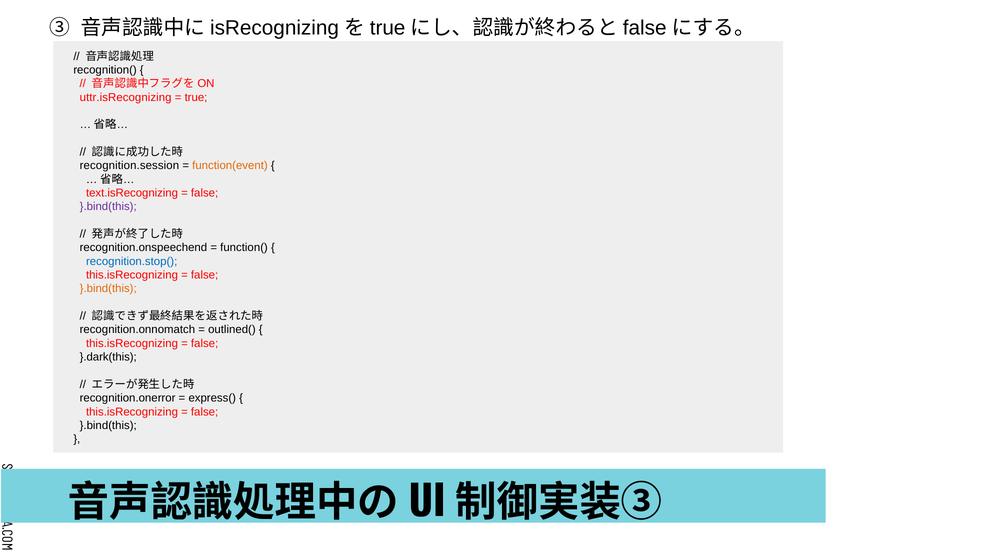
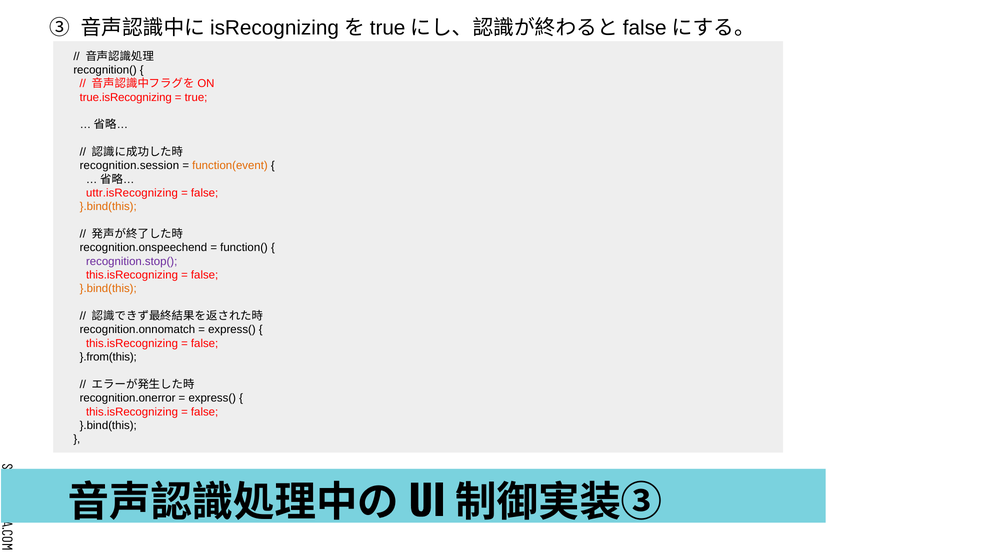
uttr.isRecognizing: uttr.isRecognizing -> true.isRecognizing (126, 97)
text.isRecognizing: text.isRecognizing -> uttr.isRecognizing (132, 193)
}.bind(this colour: purple -> orange (108, 207)
recognition.stop( colour: blue -> purple (132, 261)
outlined(: outlined( -> express( (232, 330)
}.dark(this: }.dark(this -> }.from(this (108, 357)
